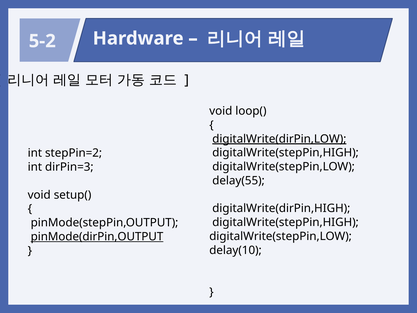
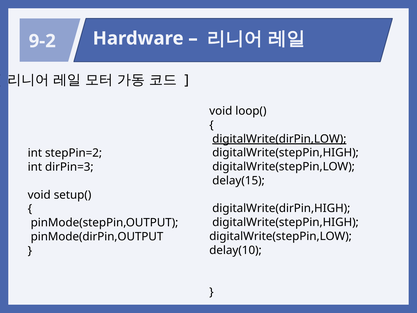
5-2: 5-2 -> 9-2 (42, 41)
delay(55: delay(55 -> delay(15 (239, 180)
pinMode(dirPin,OUTPUT underline: present -> none (97, 236)
